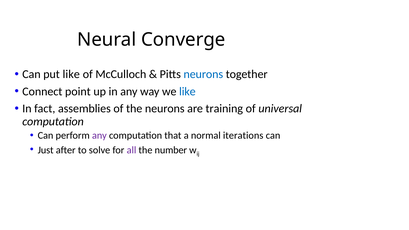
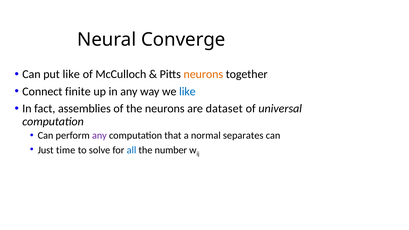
neurons colour: blue -> orange (203, 74)
point: point -> finite (78, 92)
training: training -> dataset (224, 109)
iterations: iterations -> separates (243, 136)
after: after -> time (66, 150)
all colour: purple -> blue (131, 150)
